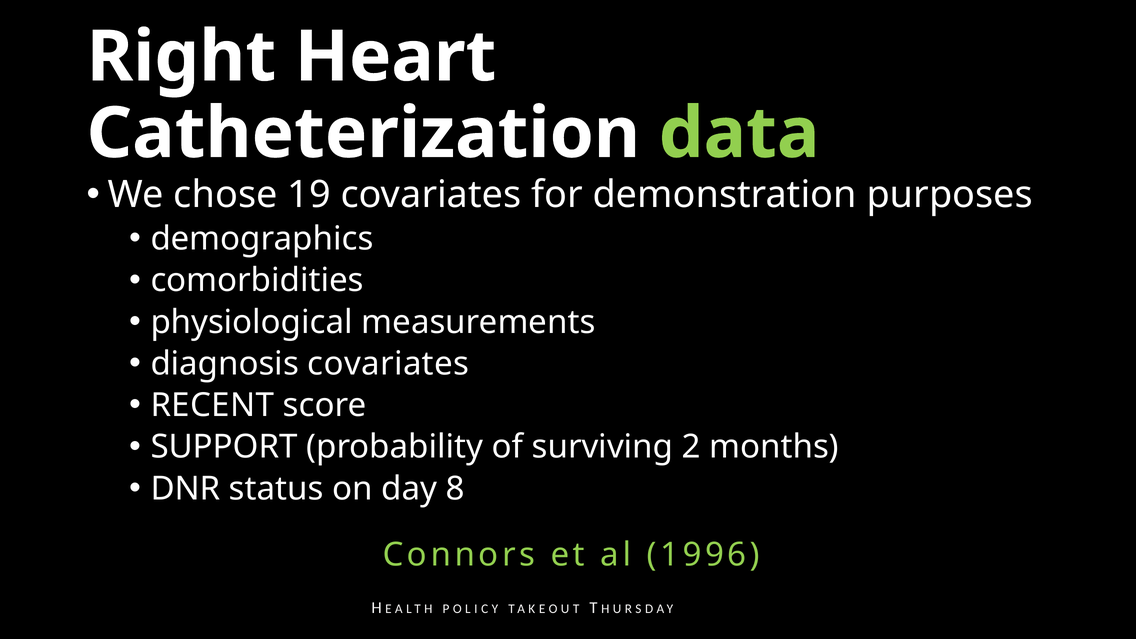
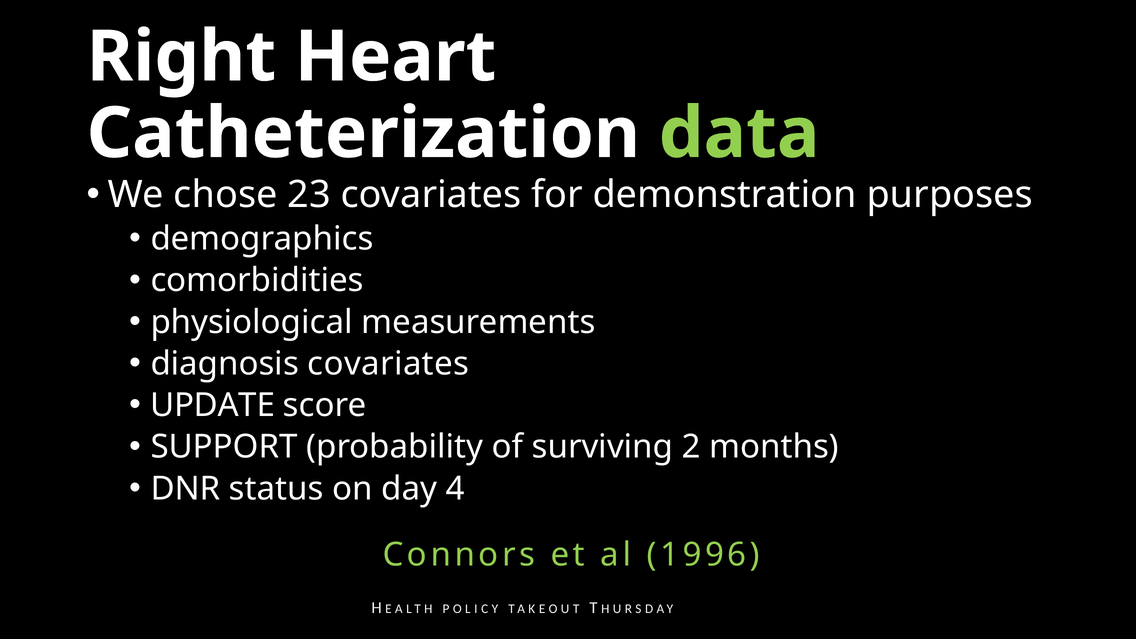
19: 19 -> 23 (309, 195)
RECENT: RECENT -> UPDATE (213, 405)
8: 8 -> 4 (455, 489)
